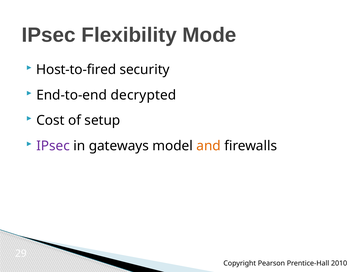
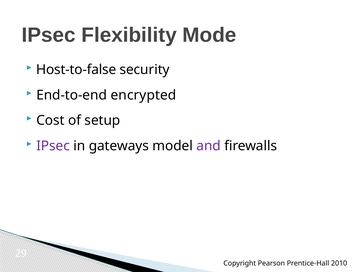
Host-to-fired: Host-to-fired -> Host-to-false (76, 70)
decrypted: decrypted -> encrypted (144, 95)
and colour: orange -> purple (209, 146)
